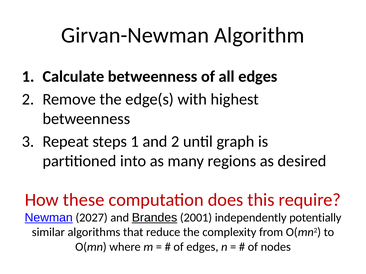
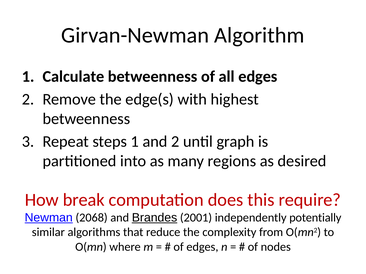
these: these -> break (84, 200)
2027: 2027 -> 2068 (92, 218)
